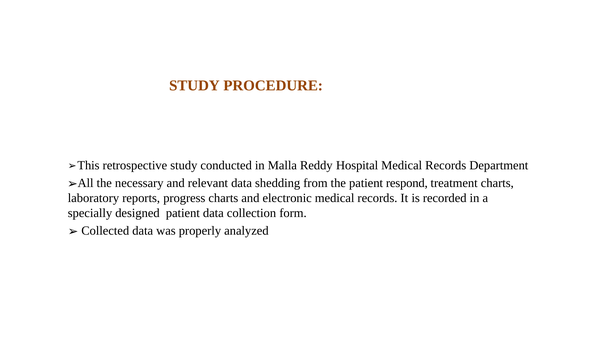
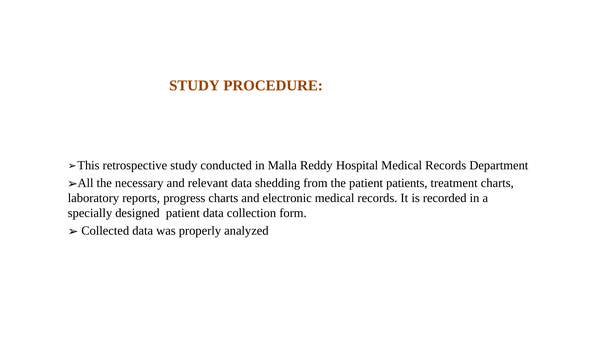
respond: respond -> patients (407, 183)
